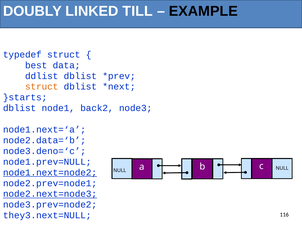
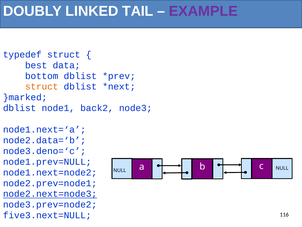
TILL: TILL -> TAIL (138, 11)
EXAMPLE colour: black -> purple (203, 11)
ddlist: ddlist -> bottom (42, 76)
}starts: }starts -> }marked (25, 97)
node1.next=node2 underline: present -> none (50, 172)
they3.next=NULL: they3.next=NULL -> five3.next=NULL (47, 215)
